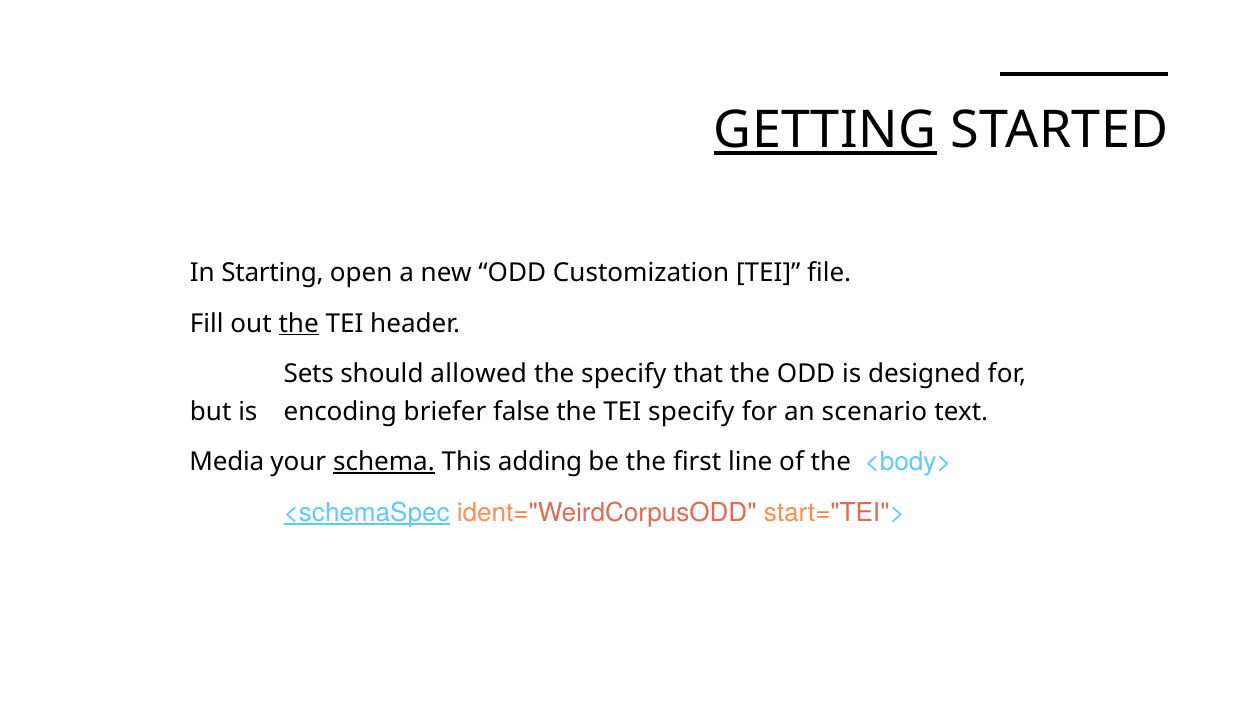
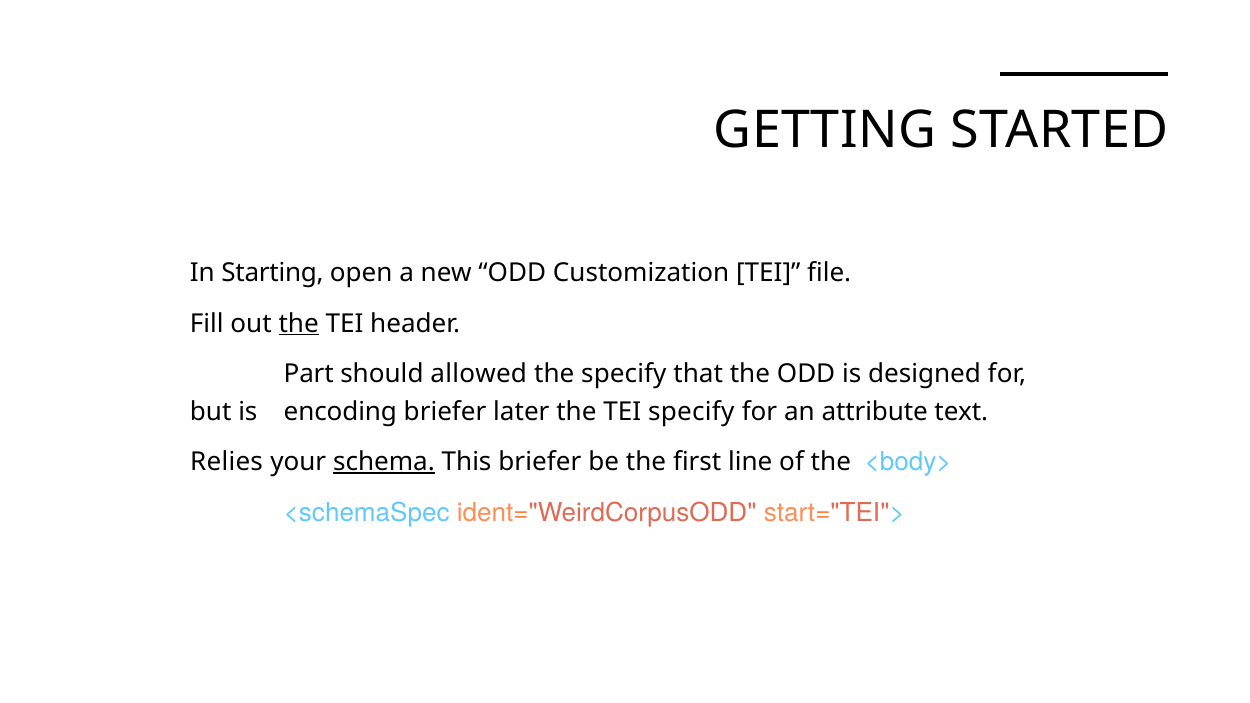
GETTING underline: present -> none (825, 131)
Sets: Sets -> Part (309, 374)
false: false -> later (521, 412)
scenario: scenario -> attribute (875, 412)
Media: Media -> Relies (227, 462)
This adding: adding -> briefer (540, 462)
<schemaSpec underline: present -> none (367, 513)
